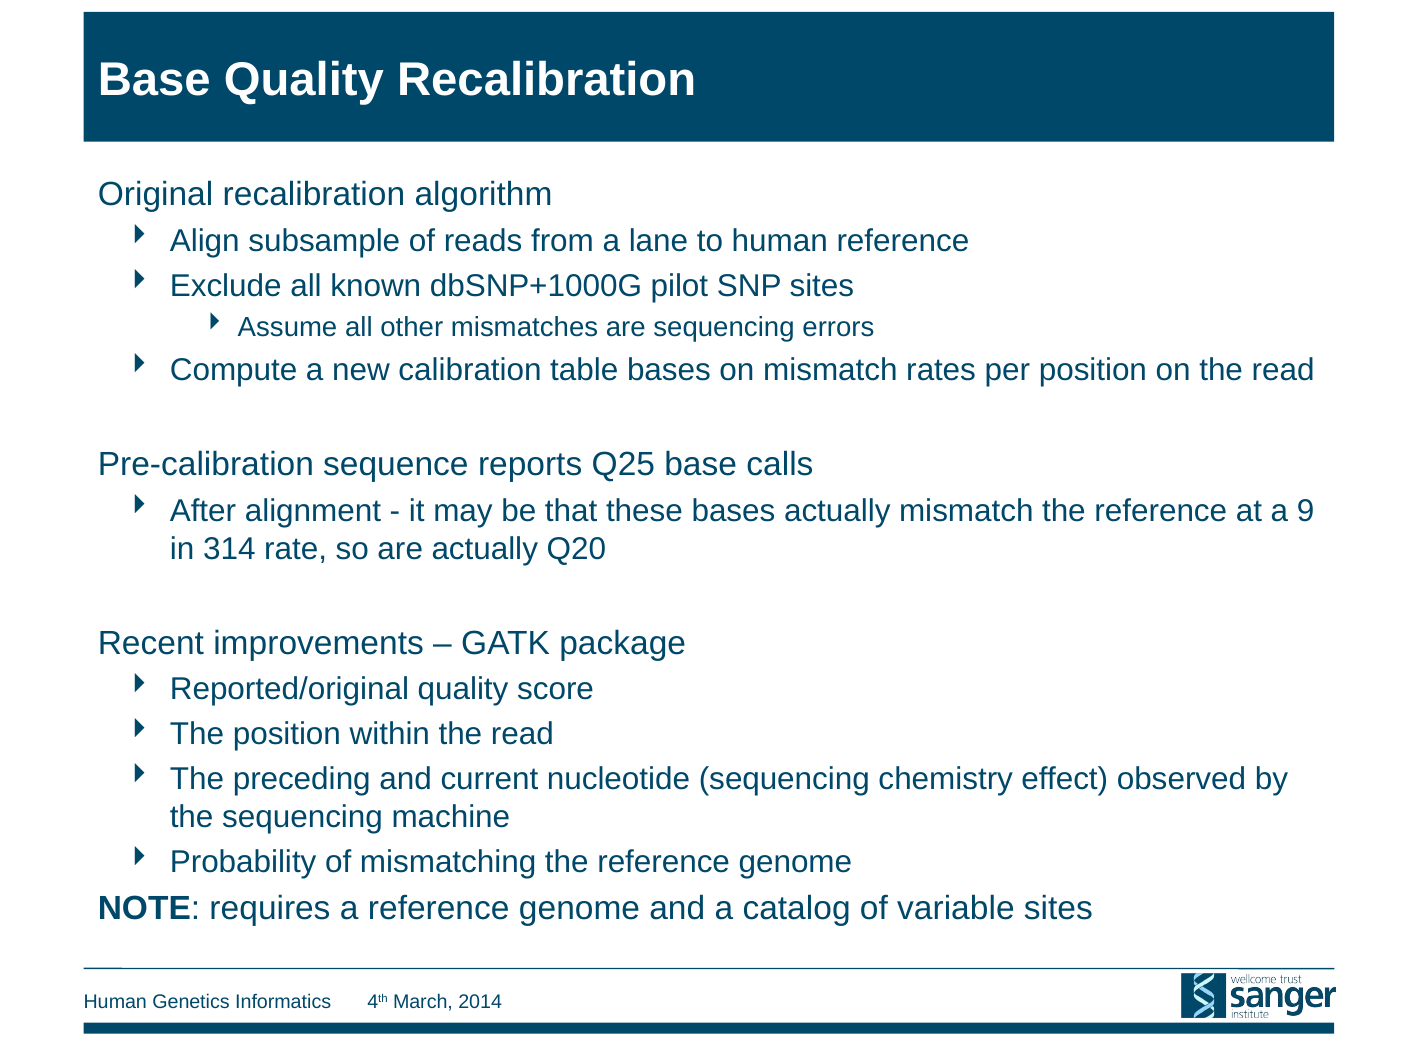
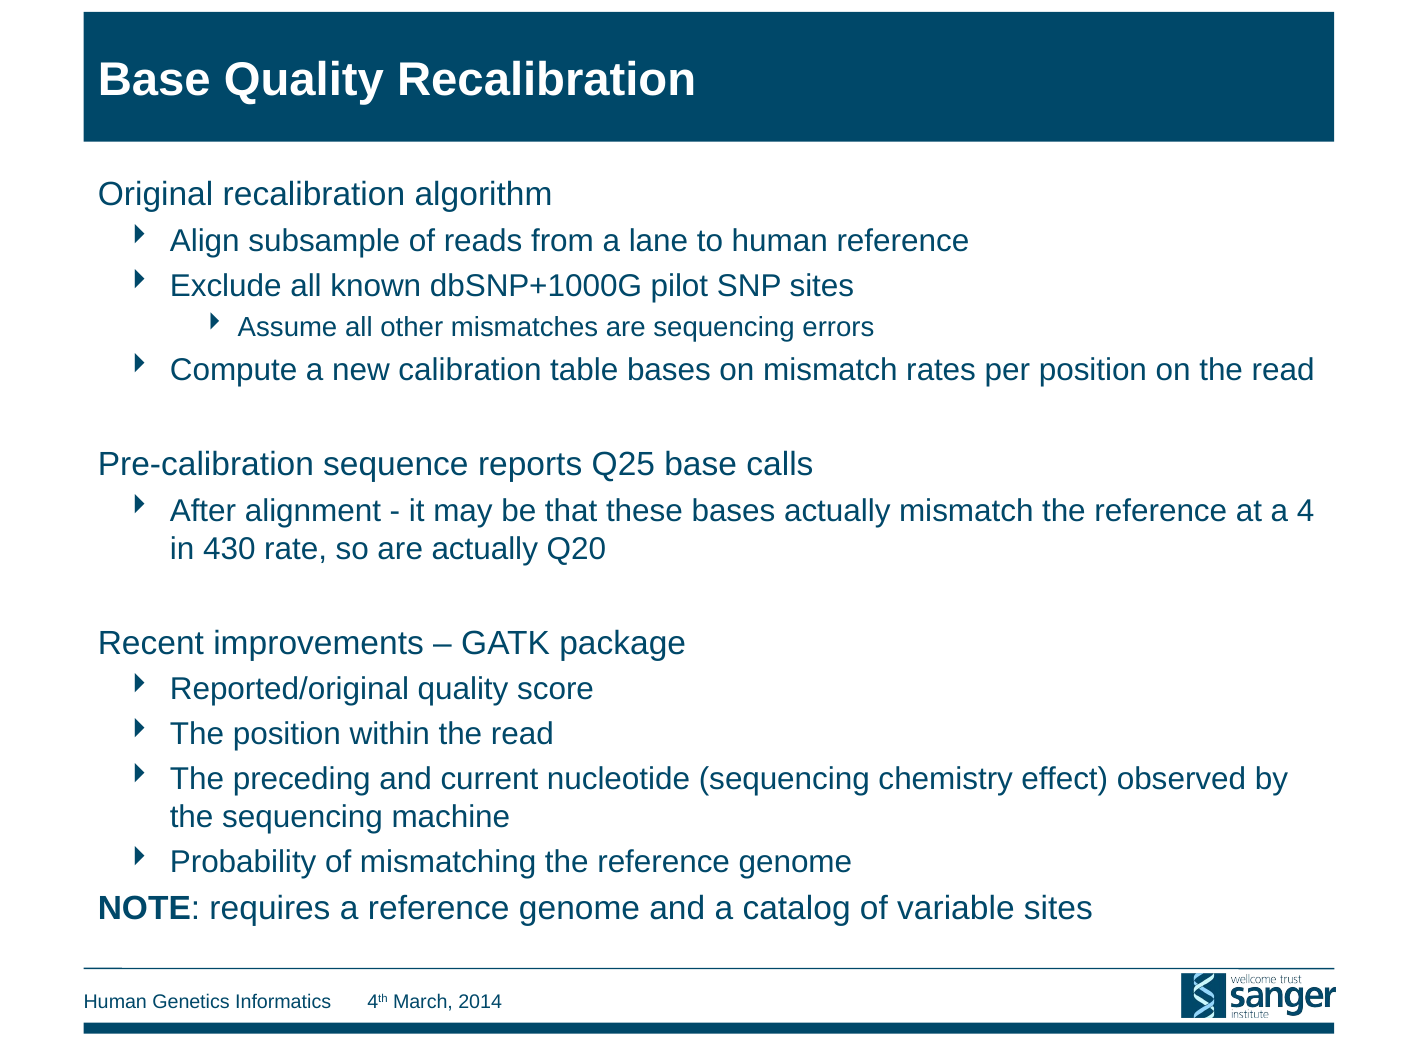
9: 9 -> 4 (1306, 511)
314: 314 -> 430 (229, 549)
